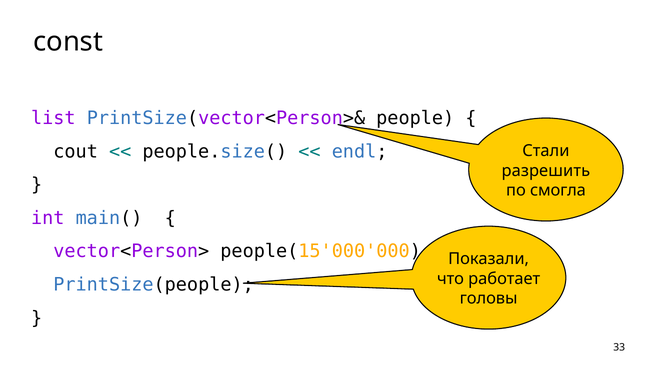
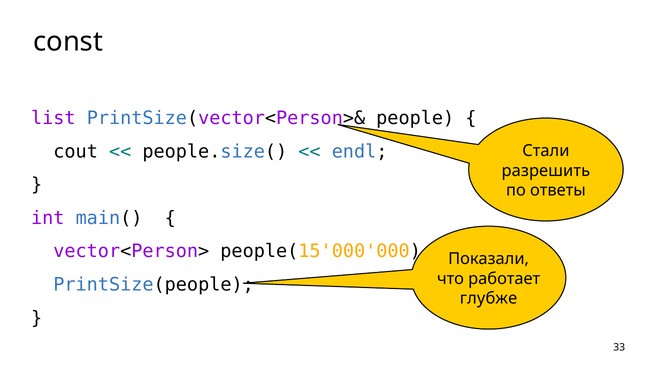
смогла: смогла -> ответы (558, 190)
головы: головы -> глубже (489, 299)
